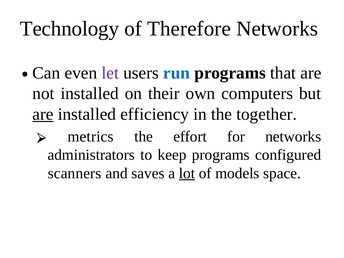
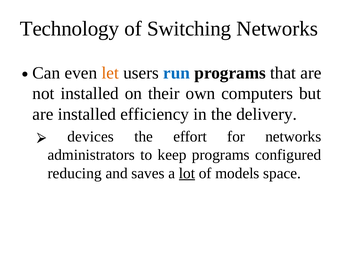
Therefore: Therefore -> Switching (189, 29)
let colour: purple -> orange (110, 73)
are underline: present -> none (43, 114)
together: together -> delivery (267, 114)
metrics: metrics -> devices (91, 137)
scanners: scanners -> reducing (75, 173)
